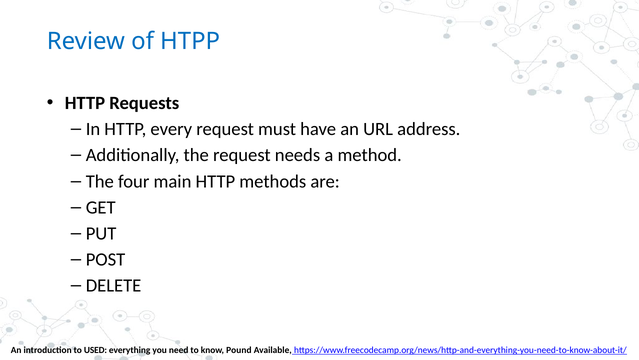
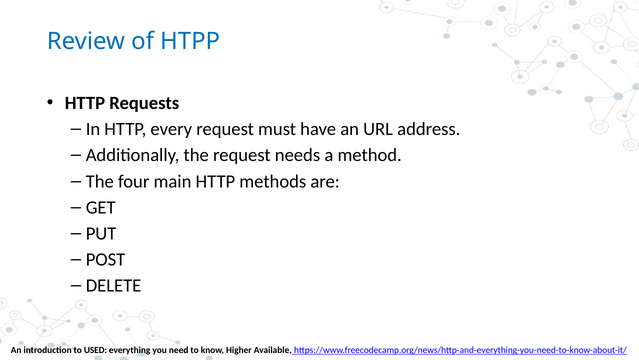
Pound: Pound -> Higher (239, 350)
